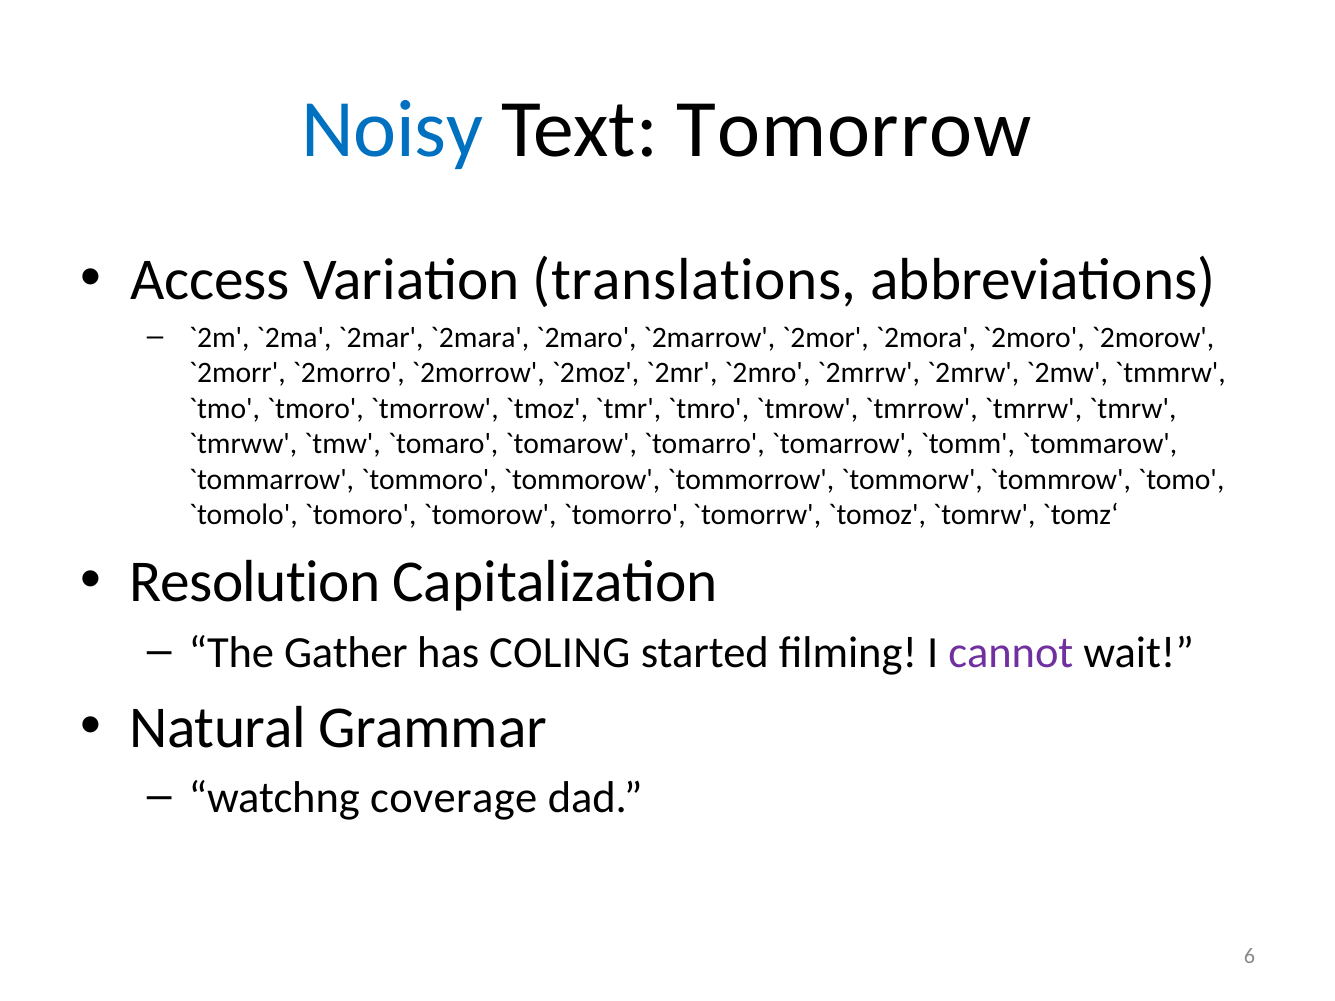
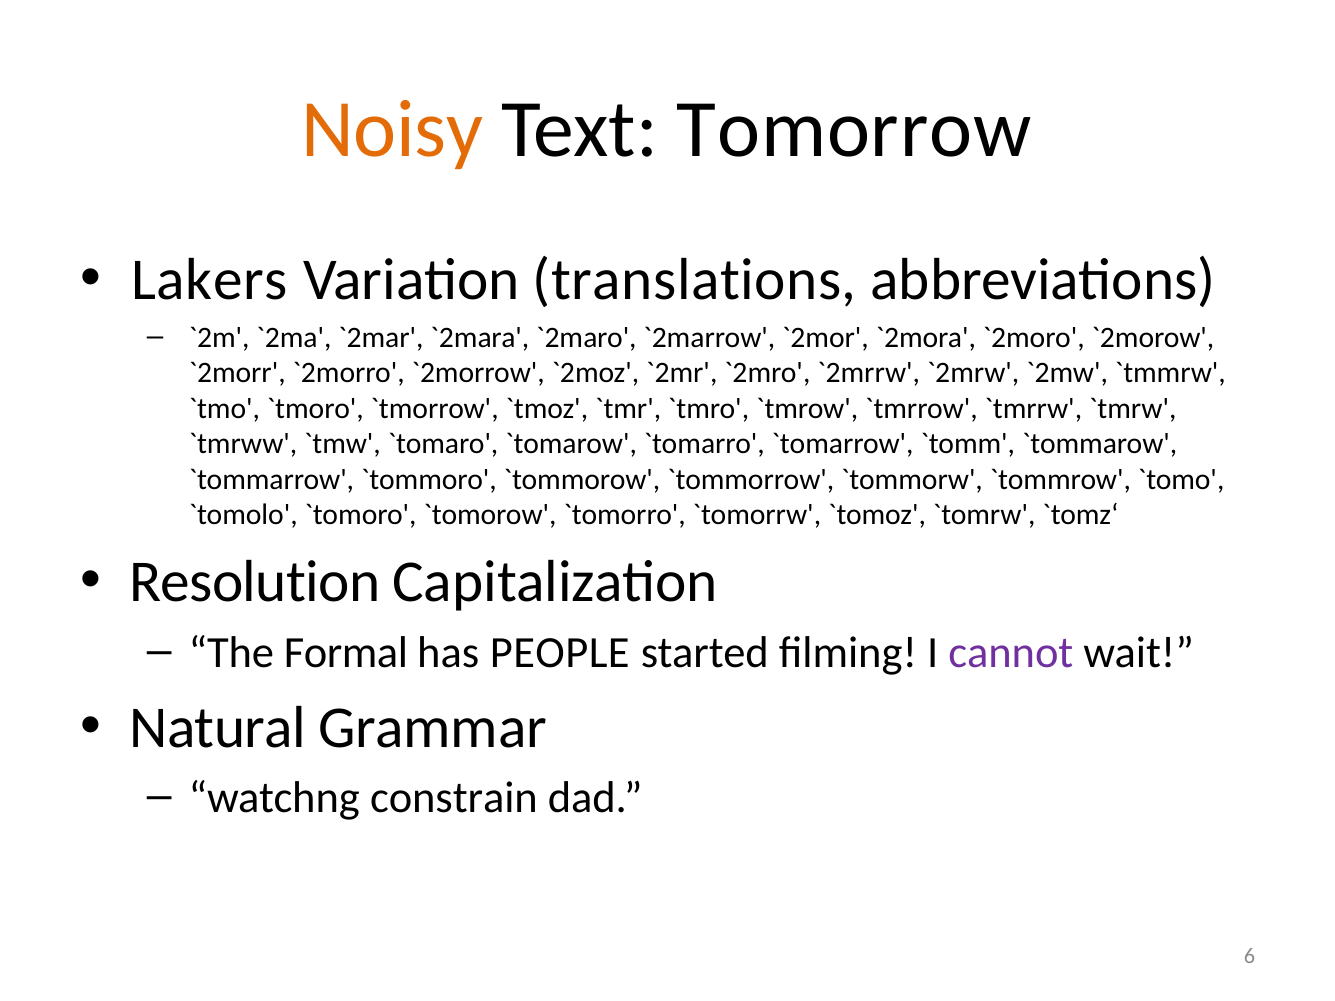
Noisy colour: blue -> orange (392, 129)
Access: Access -> Lakers (210, 280)
Gather: Gather -> Formal (346, 653)
COLING: COLING -> PEOPLE (560, 653)
coverage: coverage -> constrain (454, 798)
